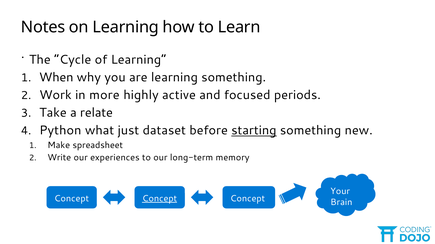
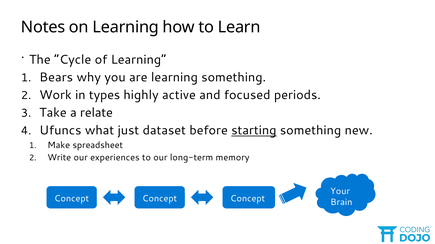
When: When -> Bears (56, 77)
more: more -> types (105, 95)
Python: Python -> Ufuncs (60, 131)
Concept underline: present -> none (160, 199)
